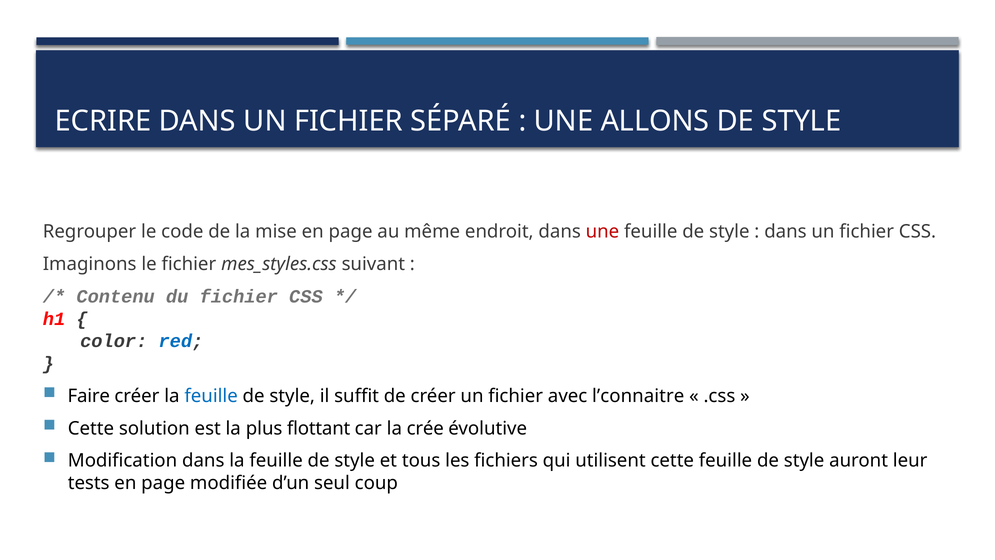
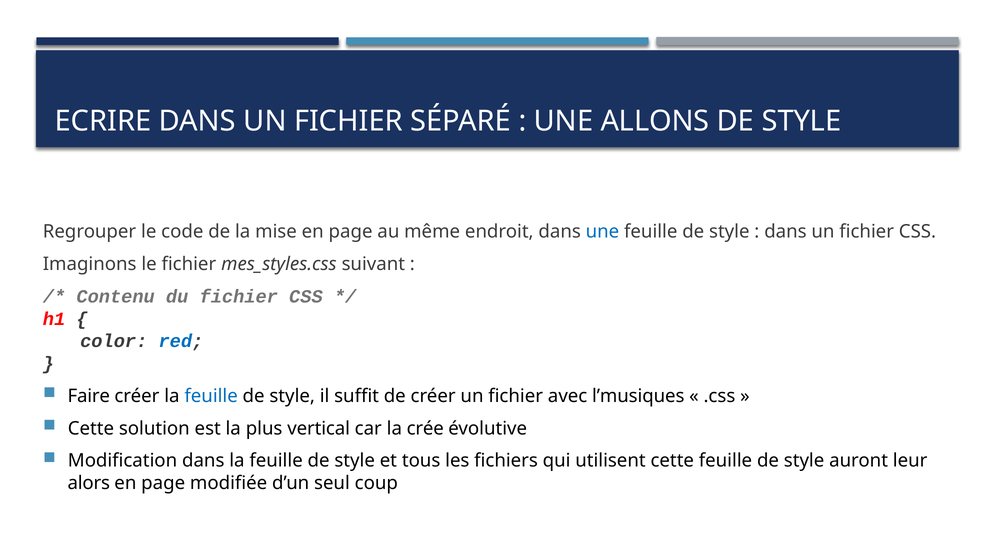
une colour: red -> blue (602, 232)
l’connaitre: l’connaitre -> l’musiques (638, 396)
flottant: flottant -> vertical (319, 428)
tests: tests -> alors (89, 483)
